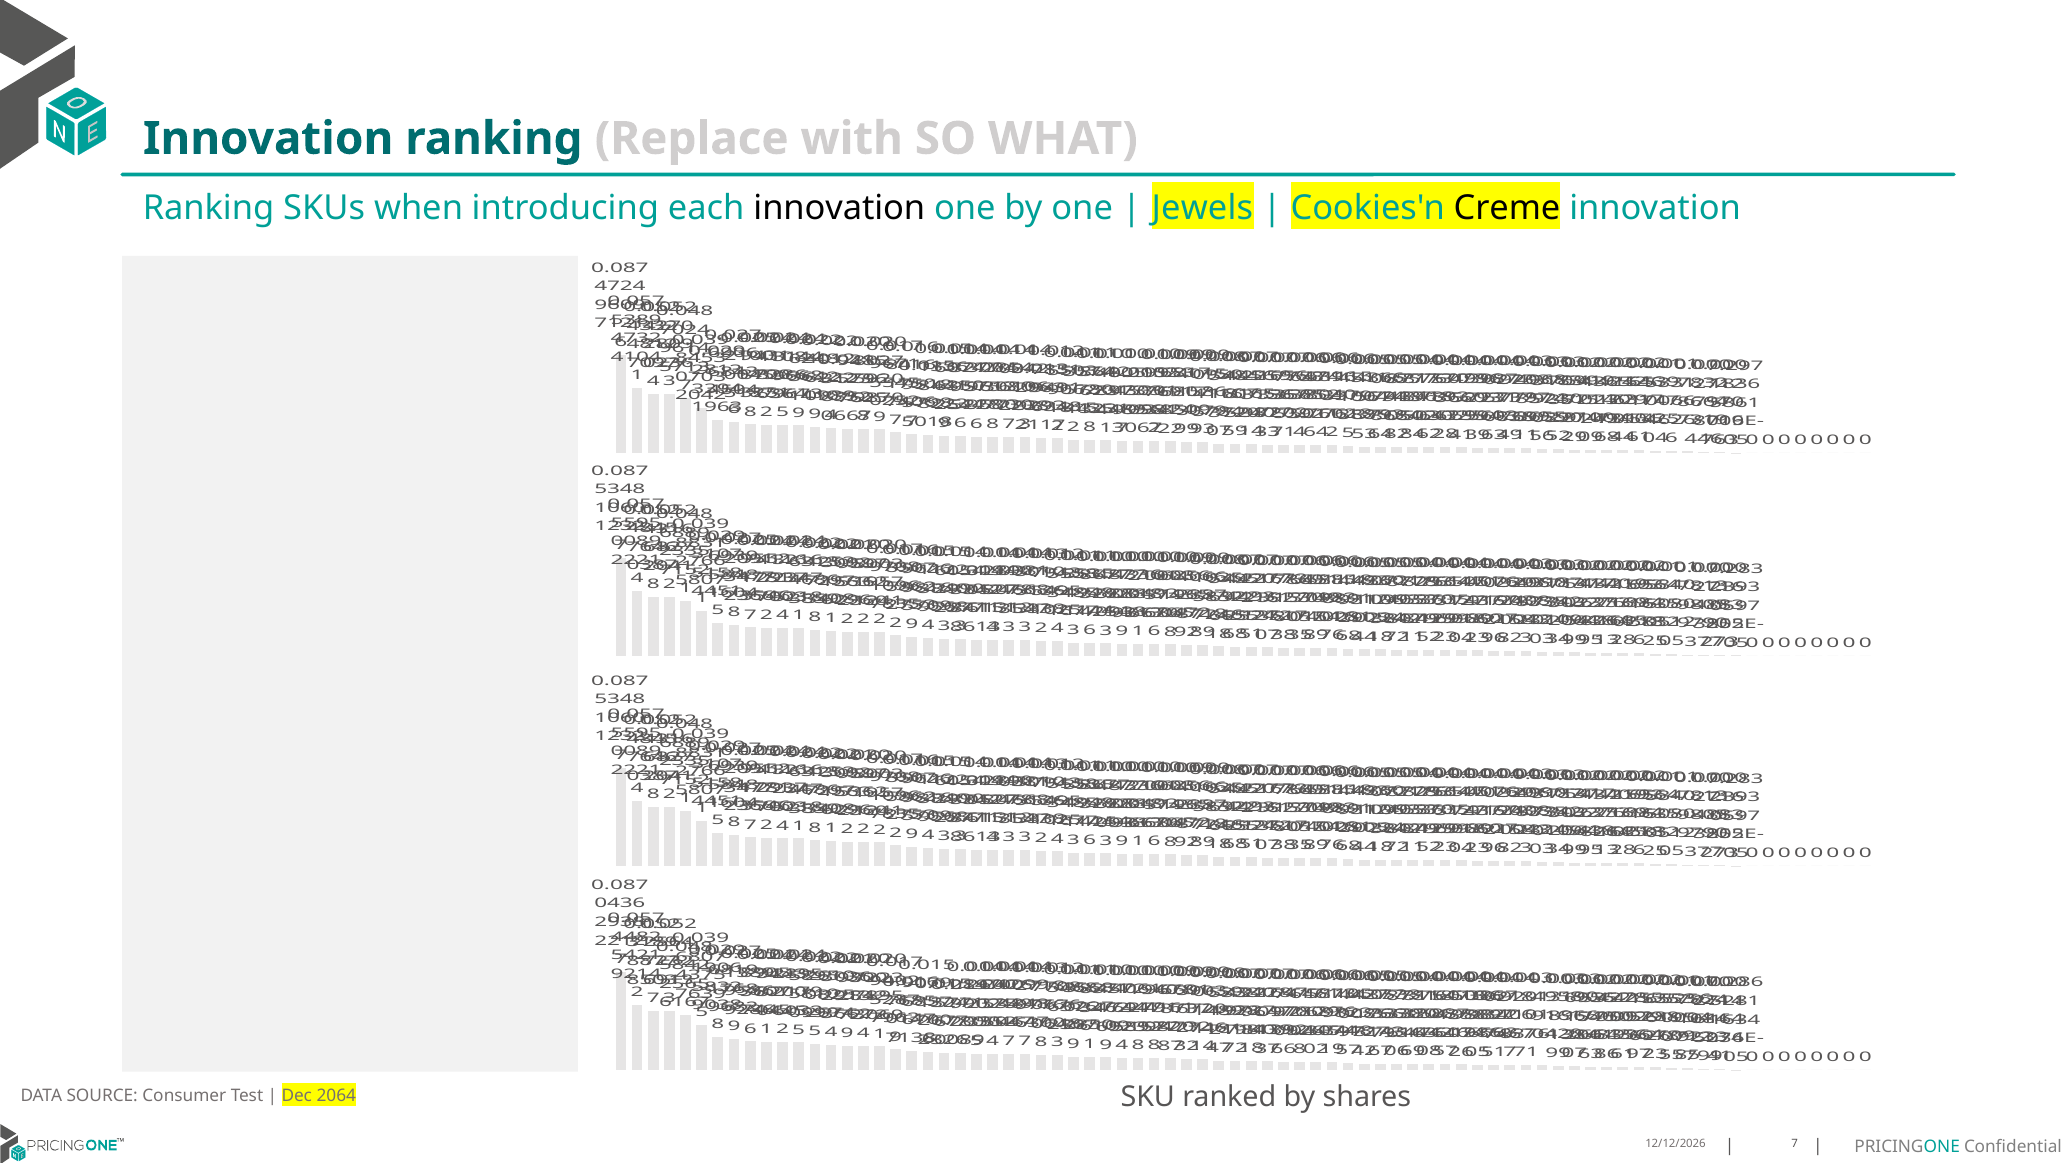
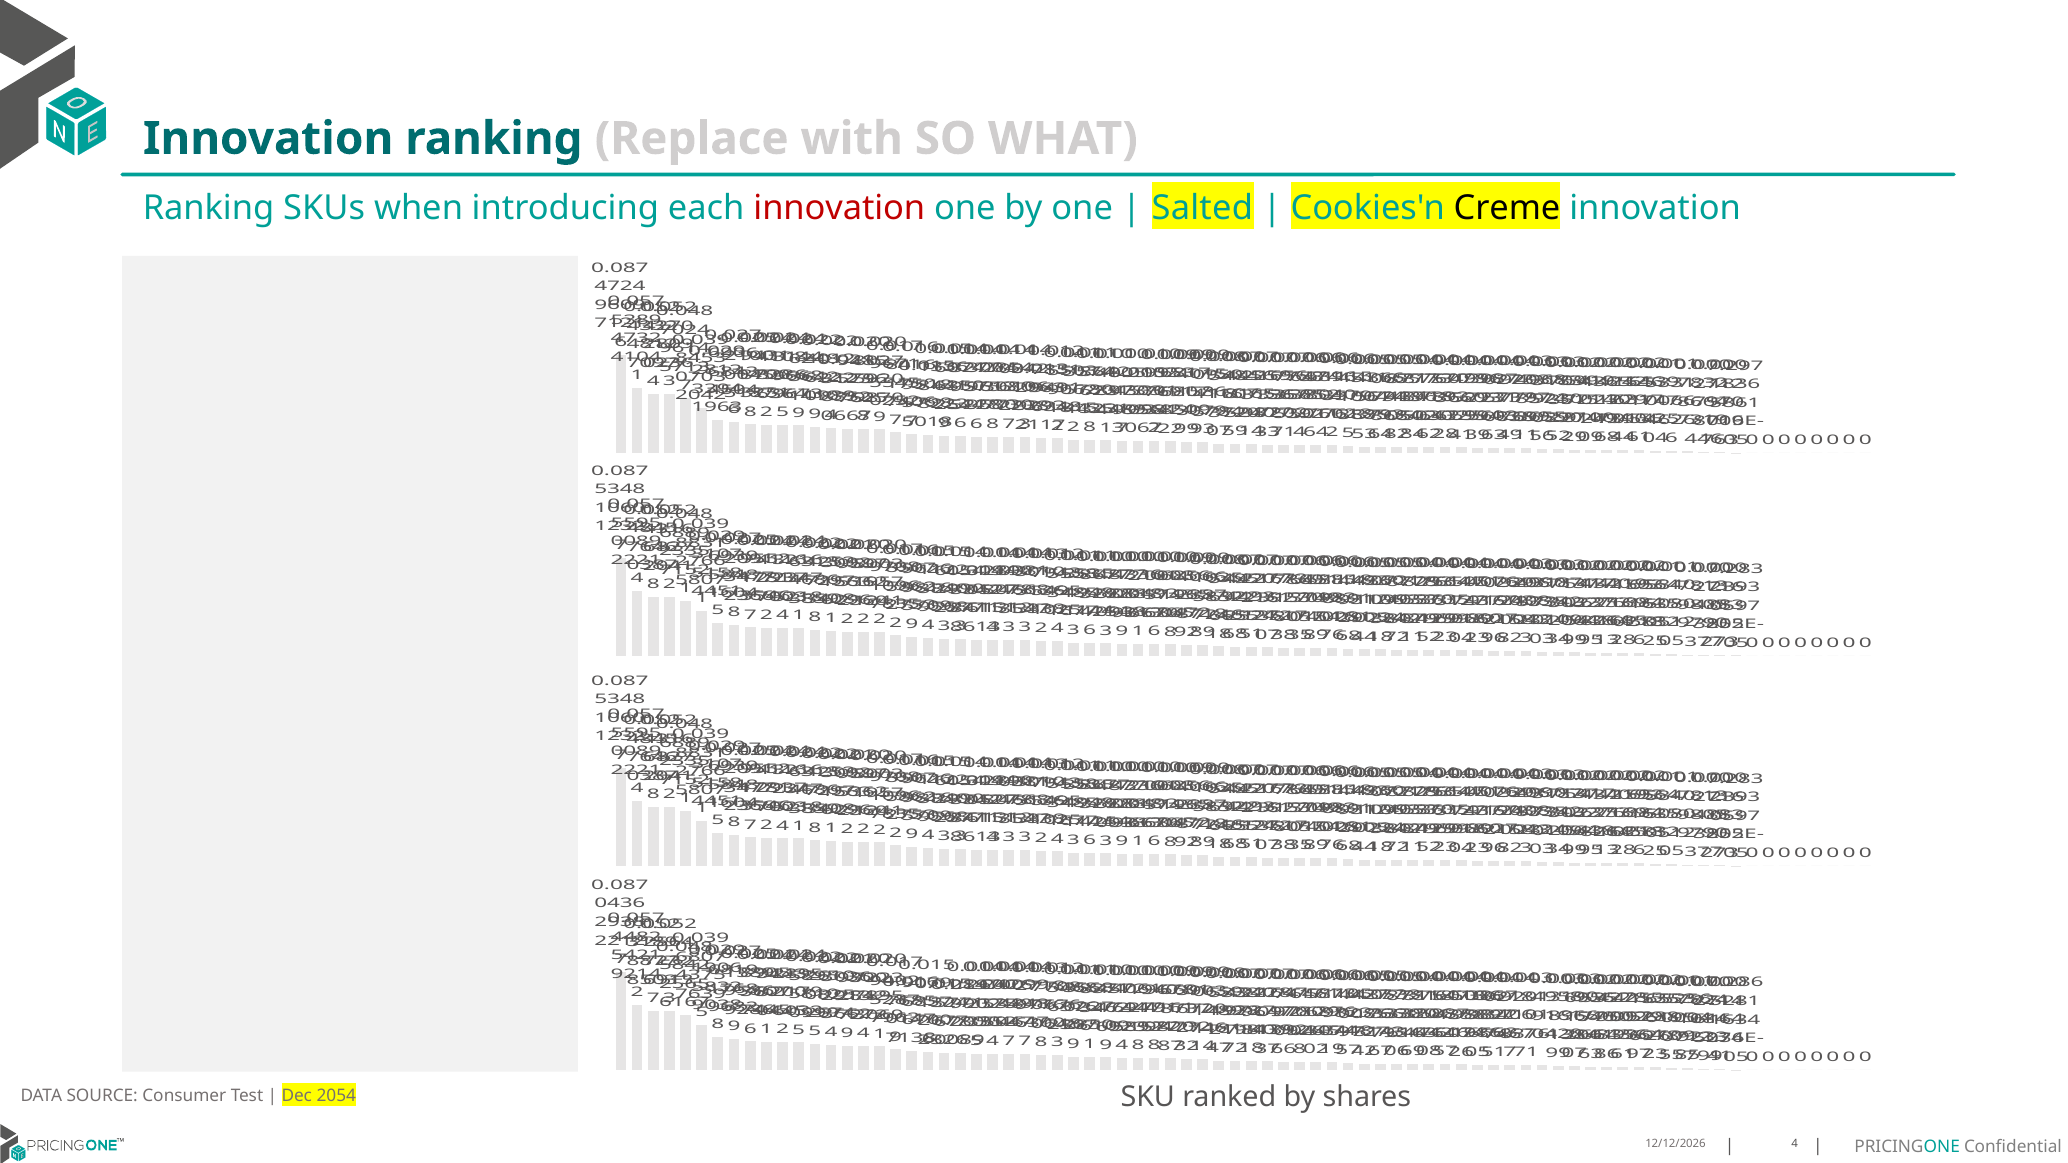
innovation colour: black -> red (839, 208)
Jewels: Jewels -> Salted (1202, 208)
Dec 2064: 2064 -> 2054 (336, 1096)
7: 7 -> 4 (1795, 1144)
